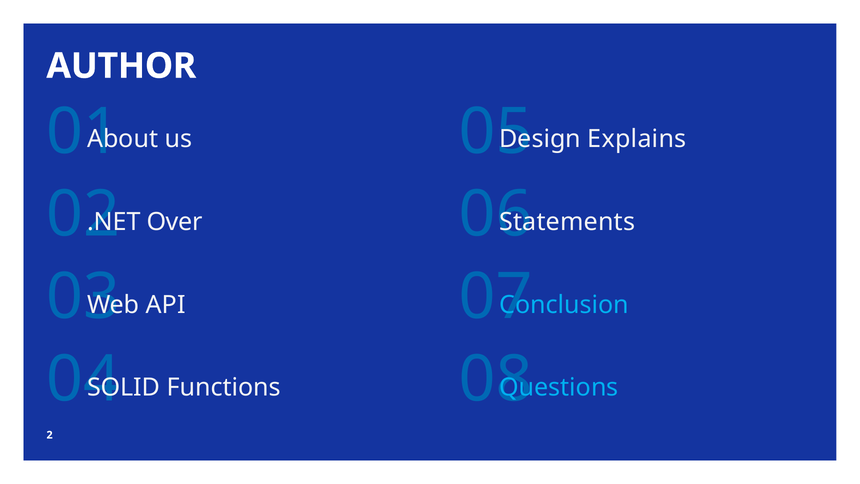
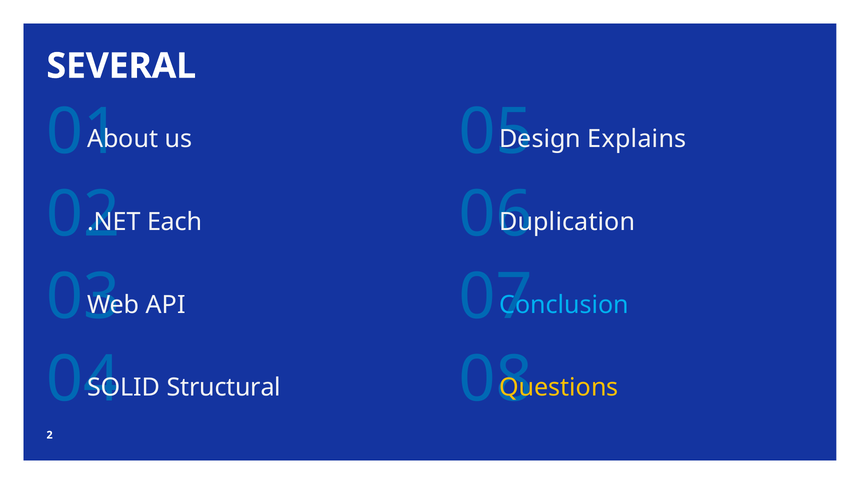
AUTHOR: AUTHOR -> SEVERAL (121, 66)
Over: Over -> Each (175, 222)
Statements: Statements -> Duplication (567, 222)
Functions: Functions -> Structural (224, 387)
Questions colour: light blue -> yellow (559, 387)
